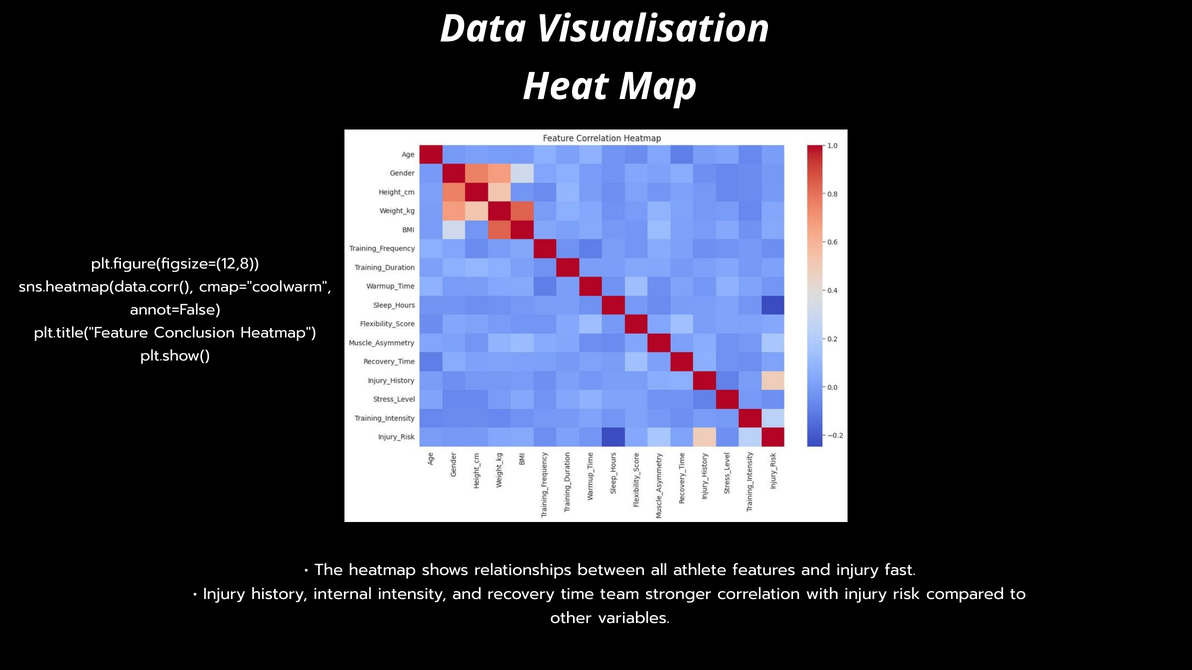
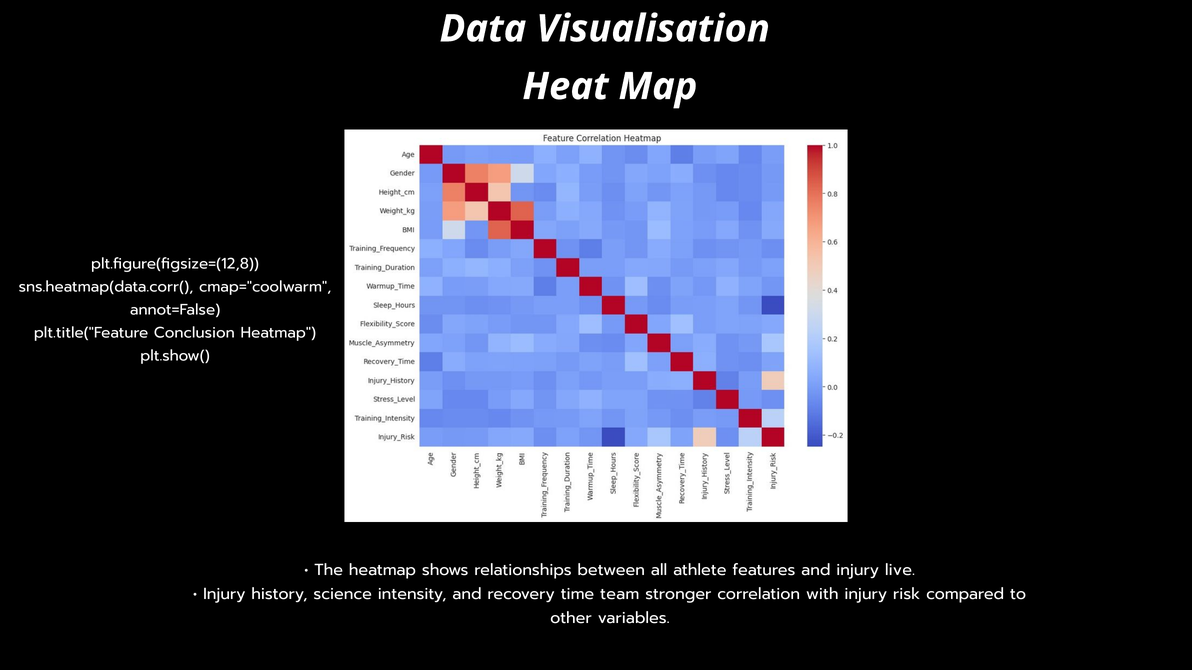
fast: fast -> live (900, 570)
internal: internal -> science (343, 594)
